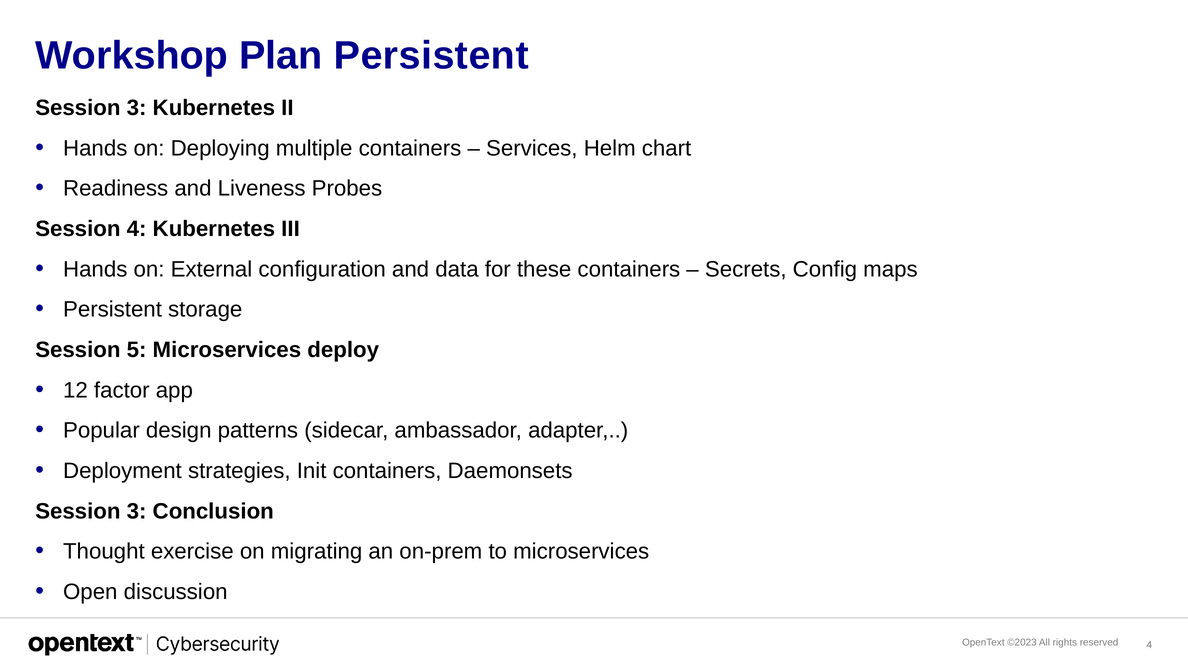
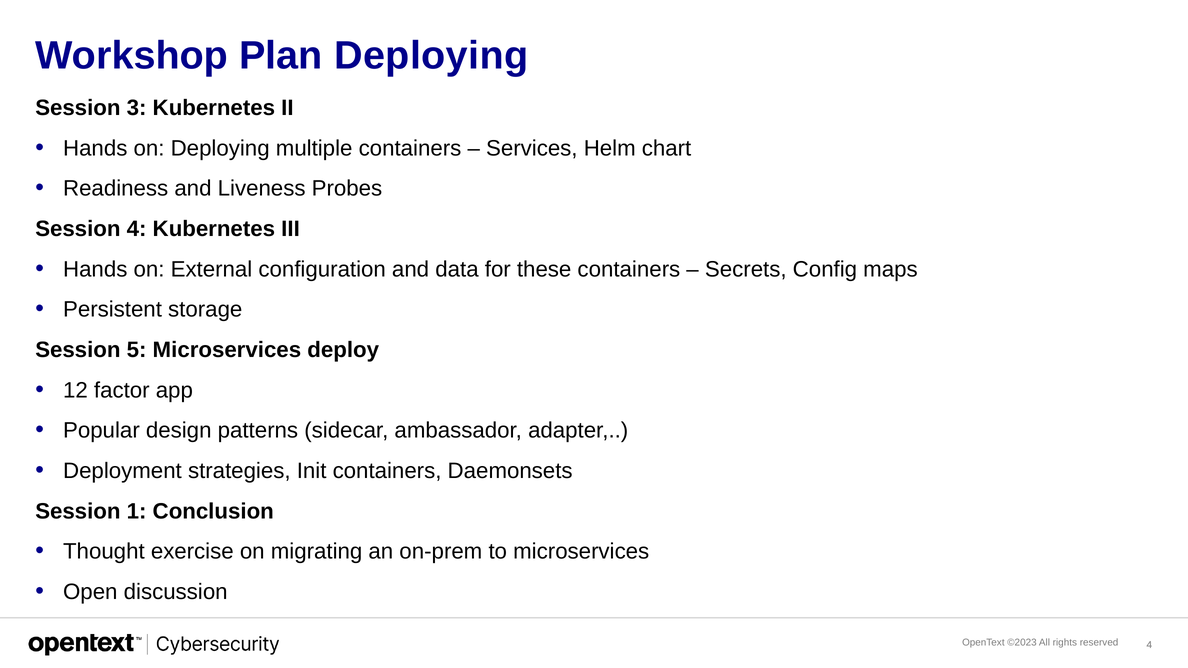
Plan Persistent: Persistent -> Deploying (431, 56)
3: 3 -> 1 (137, 511)
